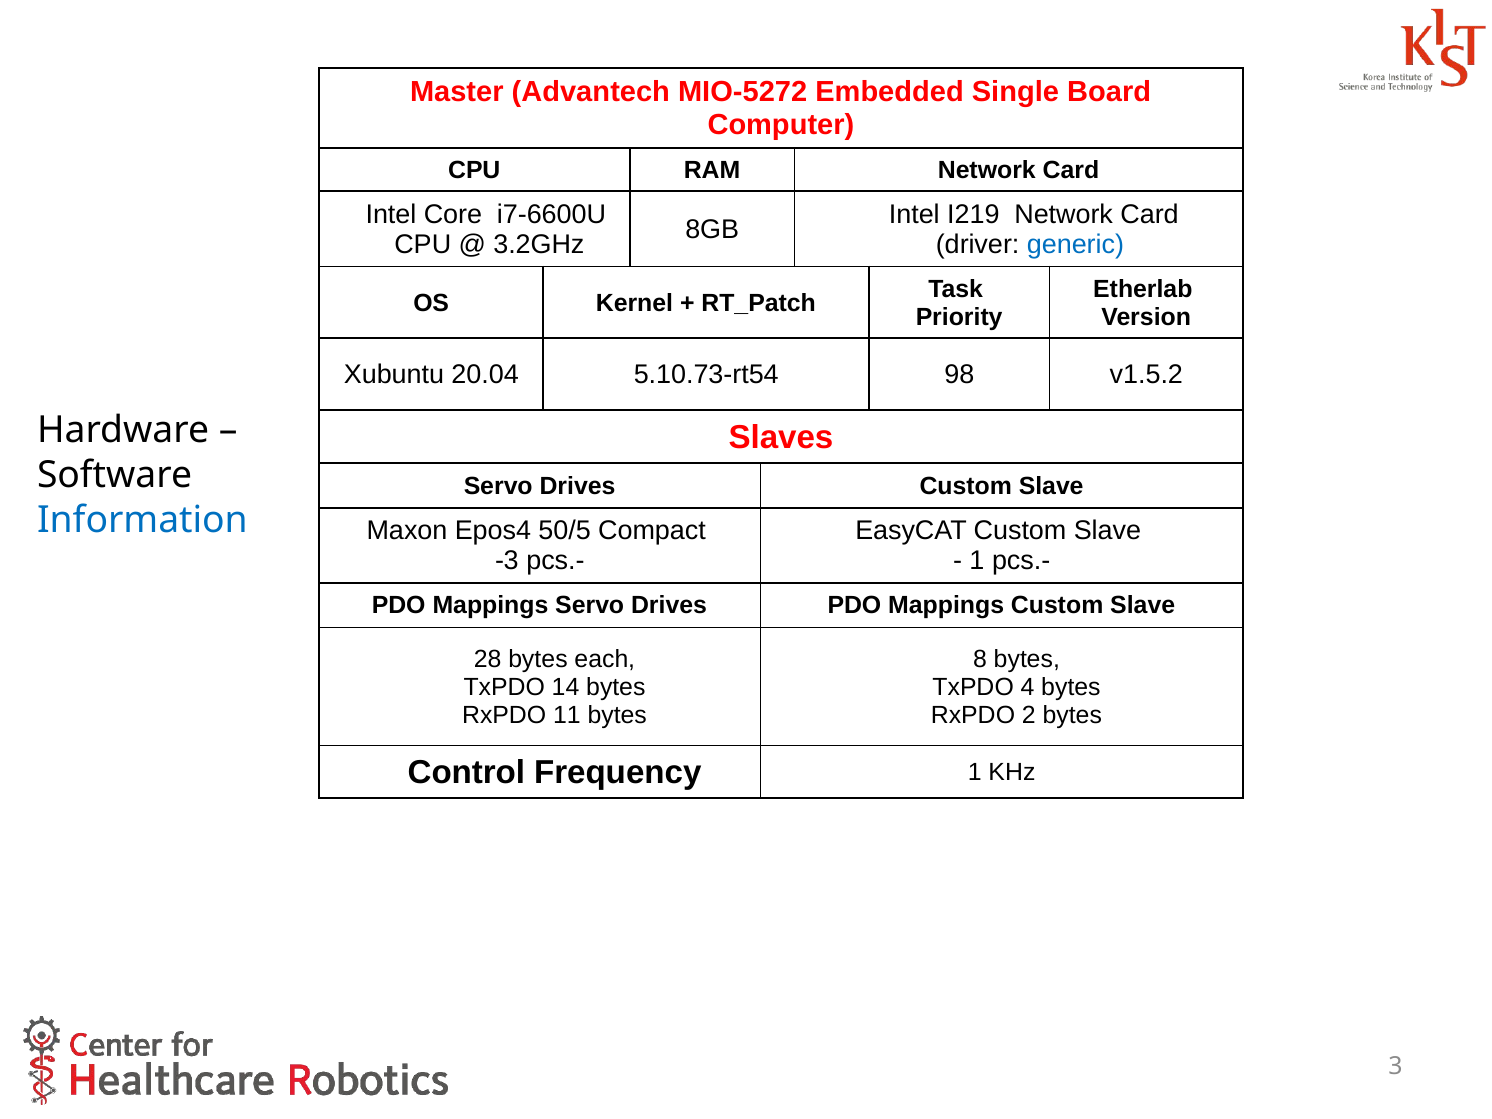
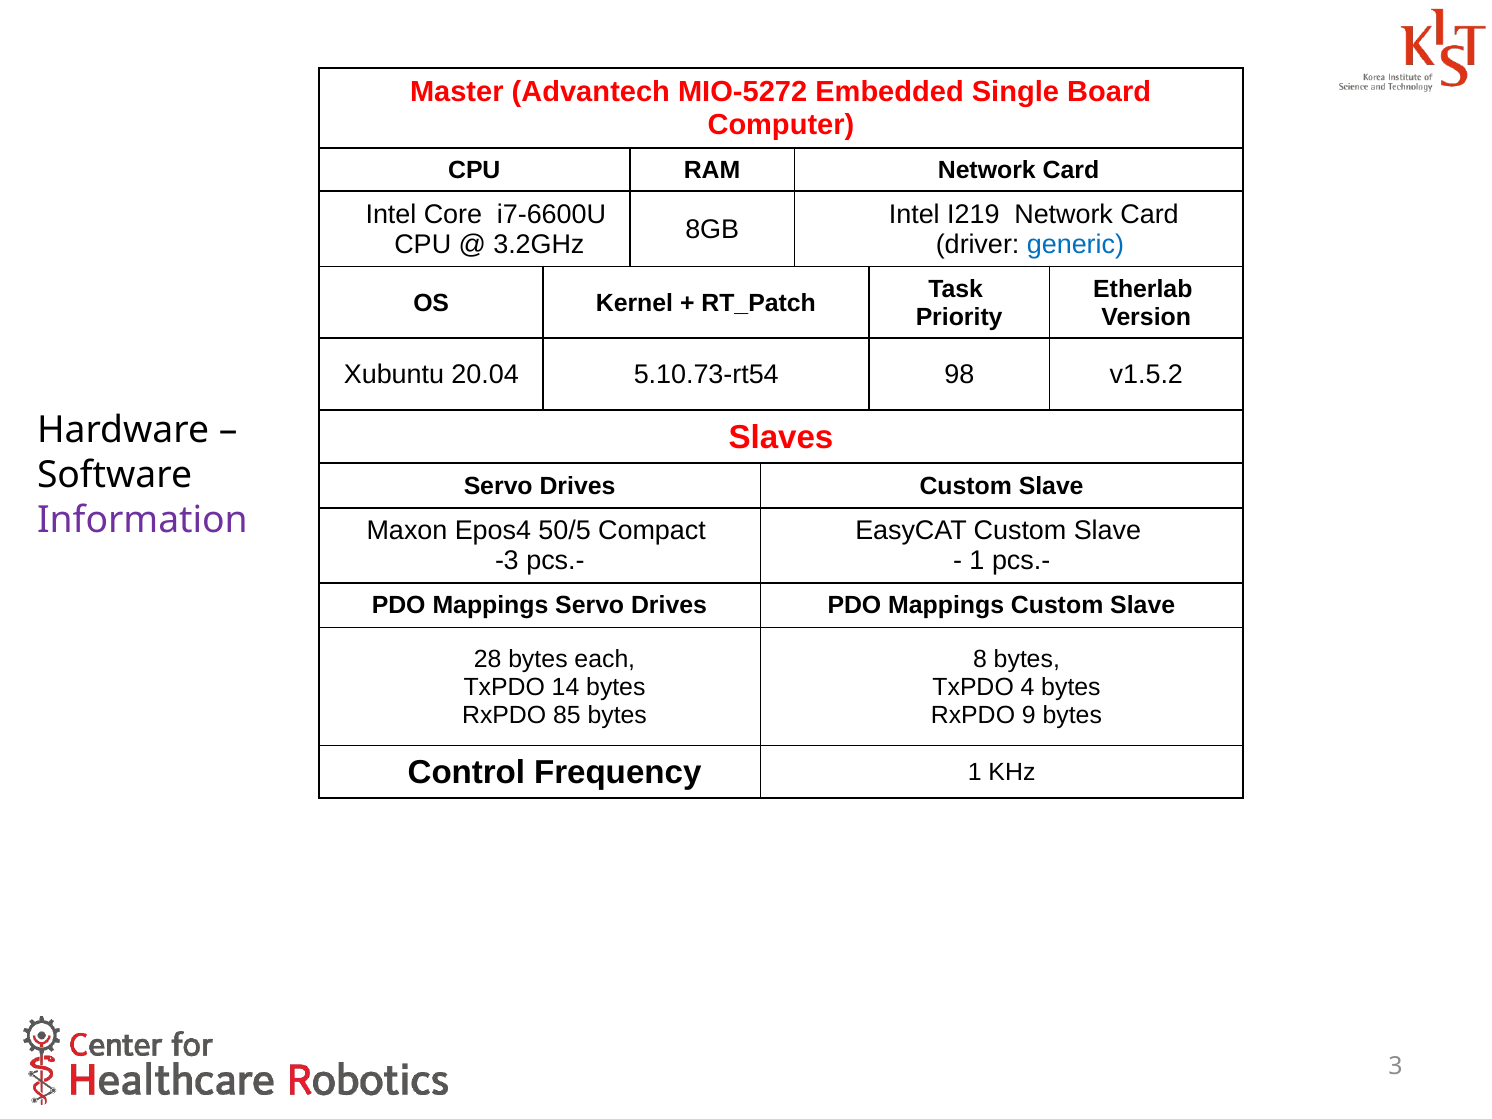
Information colour: blue -> purple (142, 520)
11: 11 -> 85 (567, 715)
2: 2 -> 9 (1029, 715)
